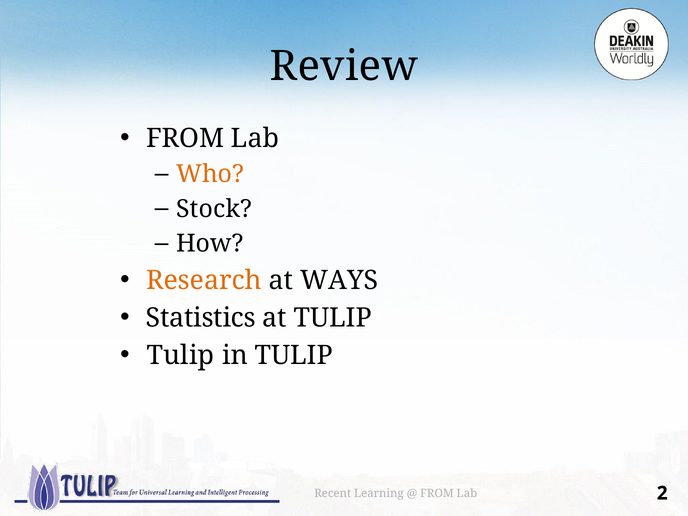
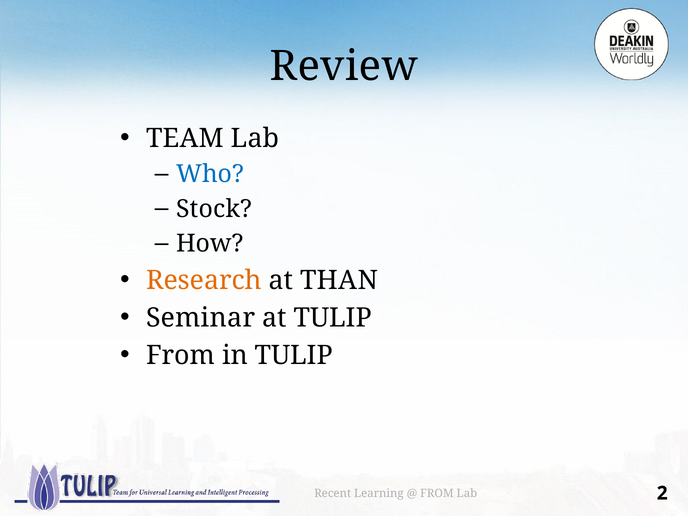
FROM: FROM -> TEAM (185, 138)
Who colour: orange -> blue (210, 174)
WAYS: WAYS -> THAN (339, 280)
Statistics: Statistics -> Seminar (201, 318)
Tulip: Tulip -> From (181, 355)
